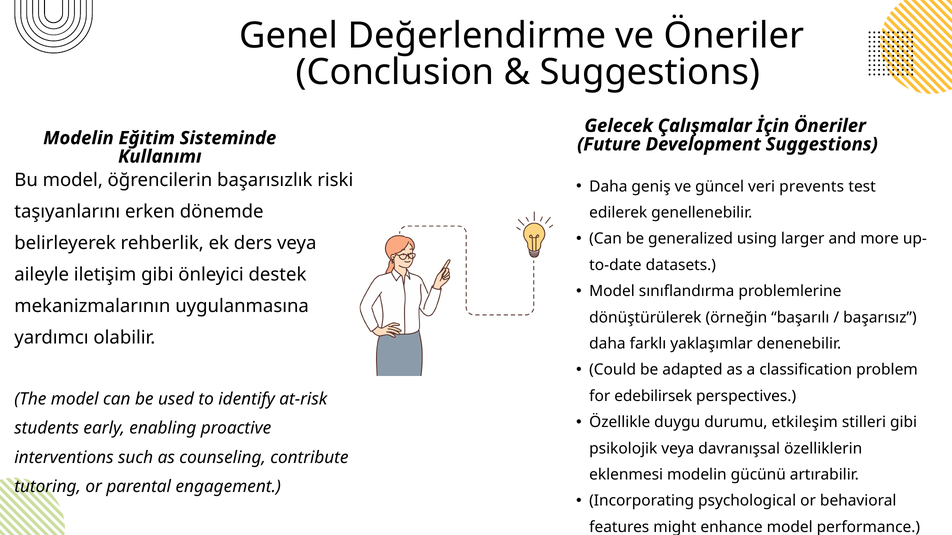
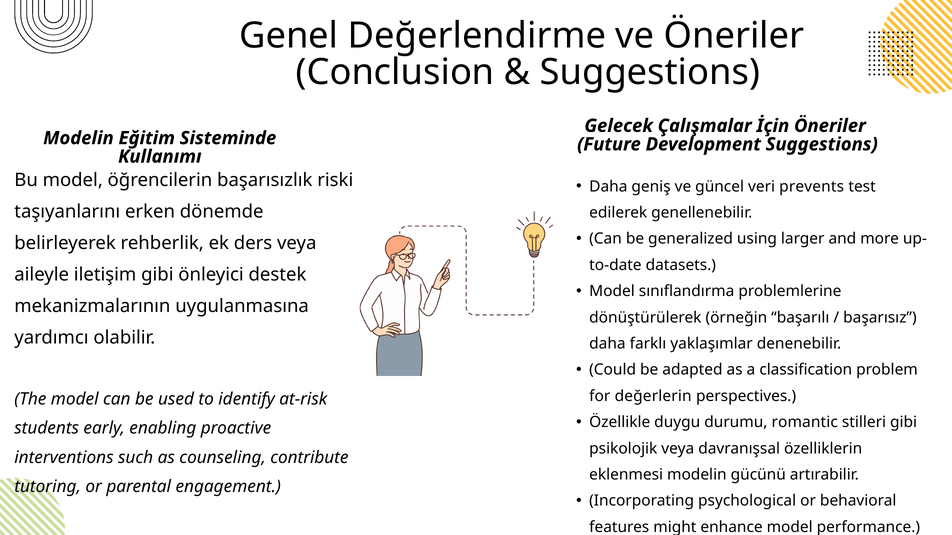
edebilirsek: edebilirsek -> değerlerin (653, 396)
etkileşim: etkileşim -> romantic (805, 423)
